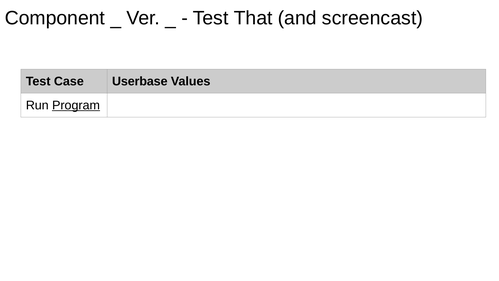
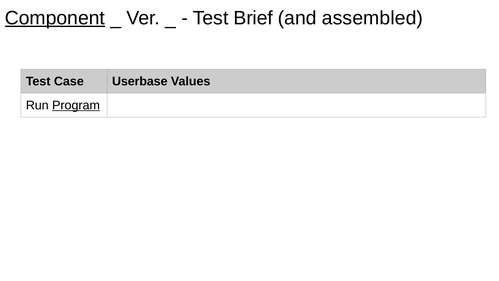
Component underline: none -> present (55, 18)
That: That -> Brief (253, 18)
screencast: screencast -> assembled (372, 18)
